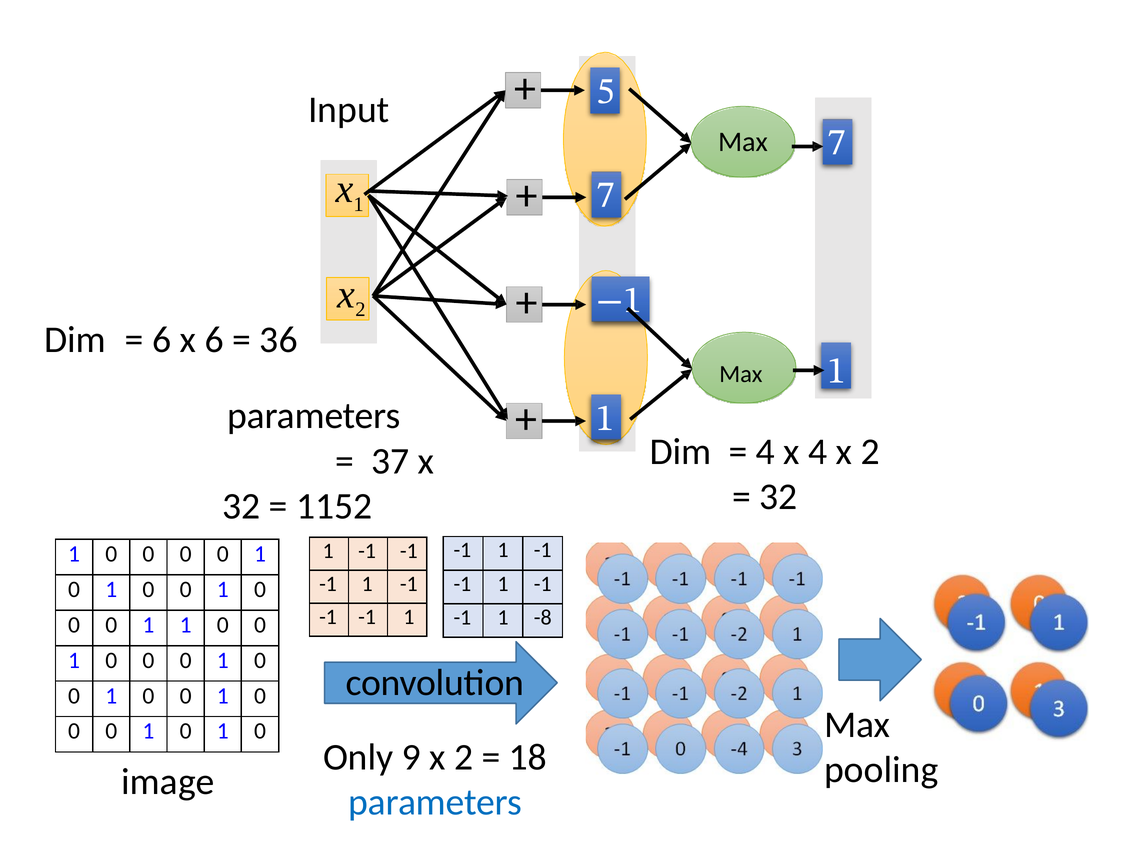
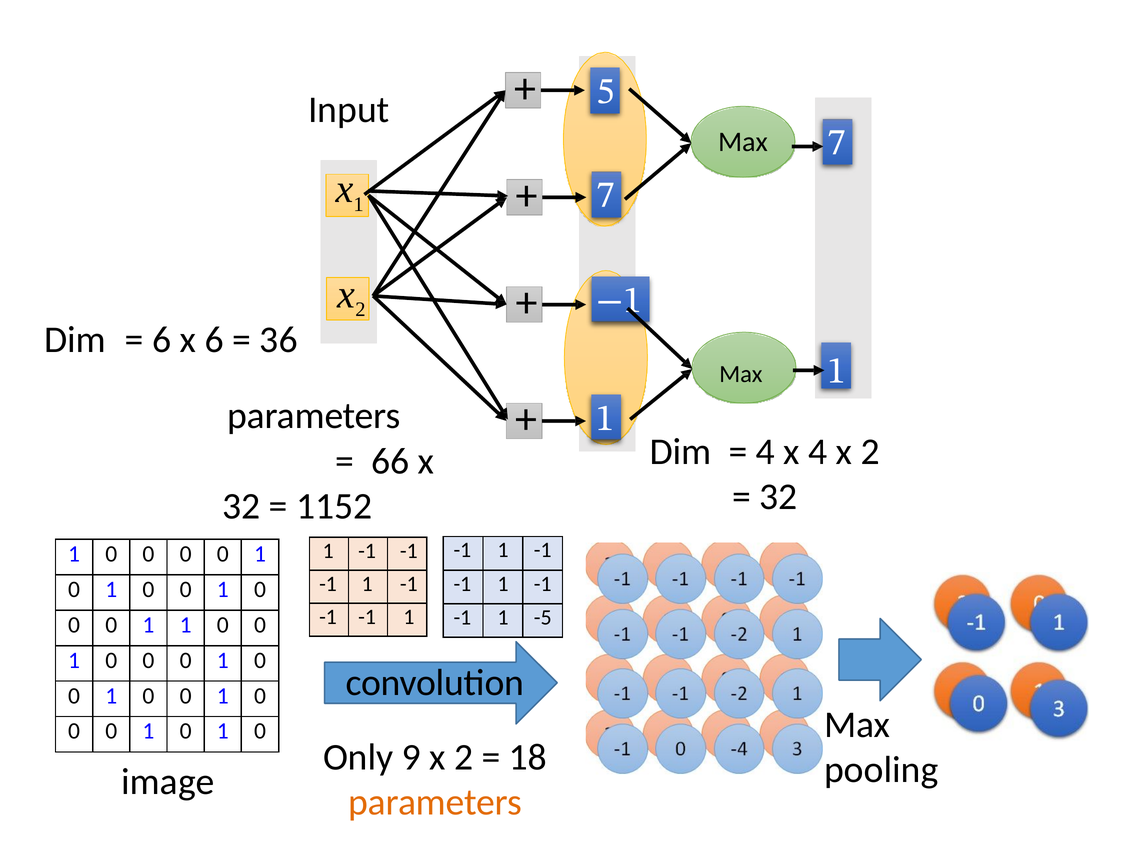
37: 37 -> 66 (390, 461)
-8: -8 -> -5 (543, 618)
parameters colour: blue -> orange (435, 803)
